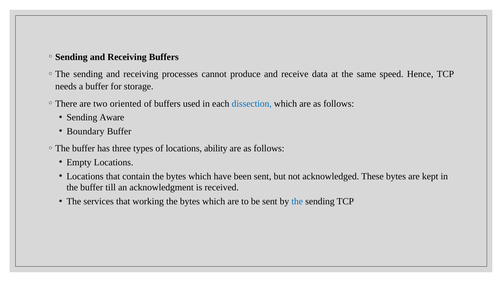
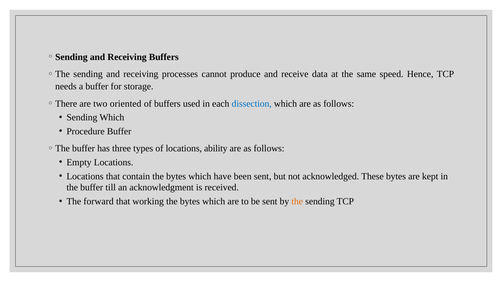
Sending Aware: Aware -> Which (112, 118)
Boundary: Boundary -> Procedure (86, 132)
services: services -> forward (99, 202)
the colour: blue -> orange (297, 202)
